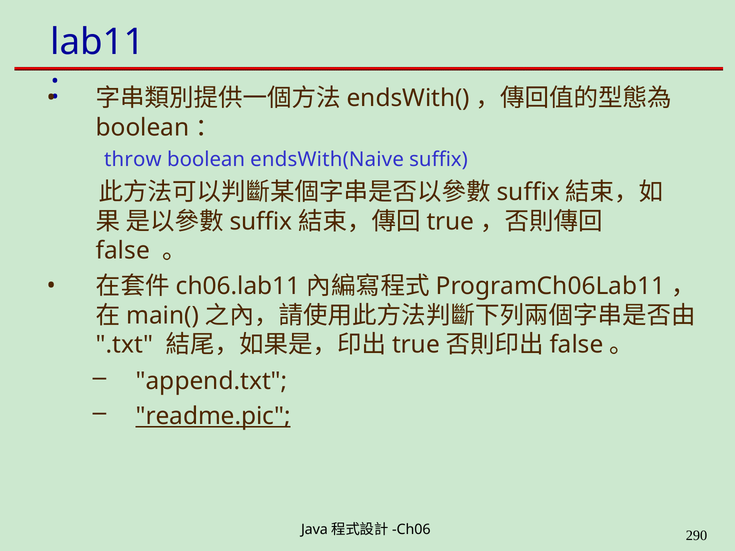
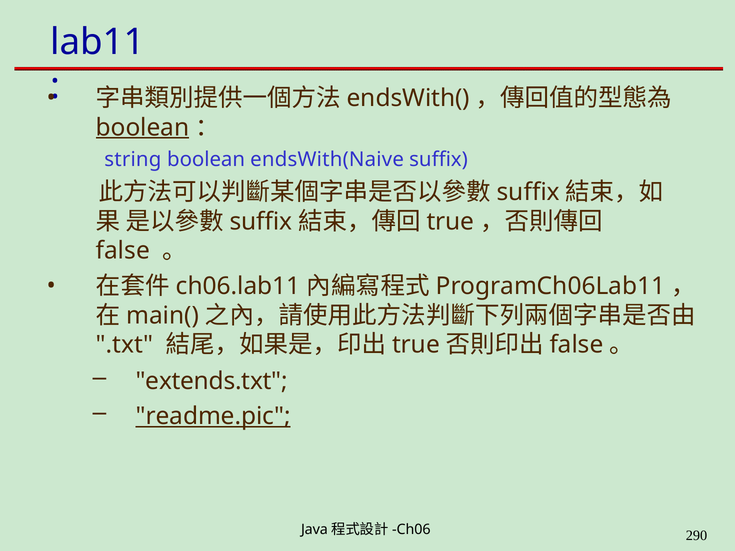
boolean underline: none -> present (143, 127)
throw: throw -> string (133, 160)
append.txt: append.txt -> extends.txt (212, 381)
